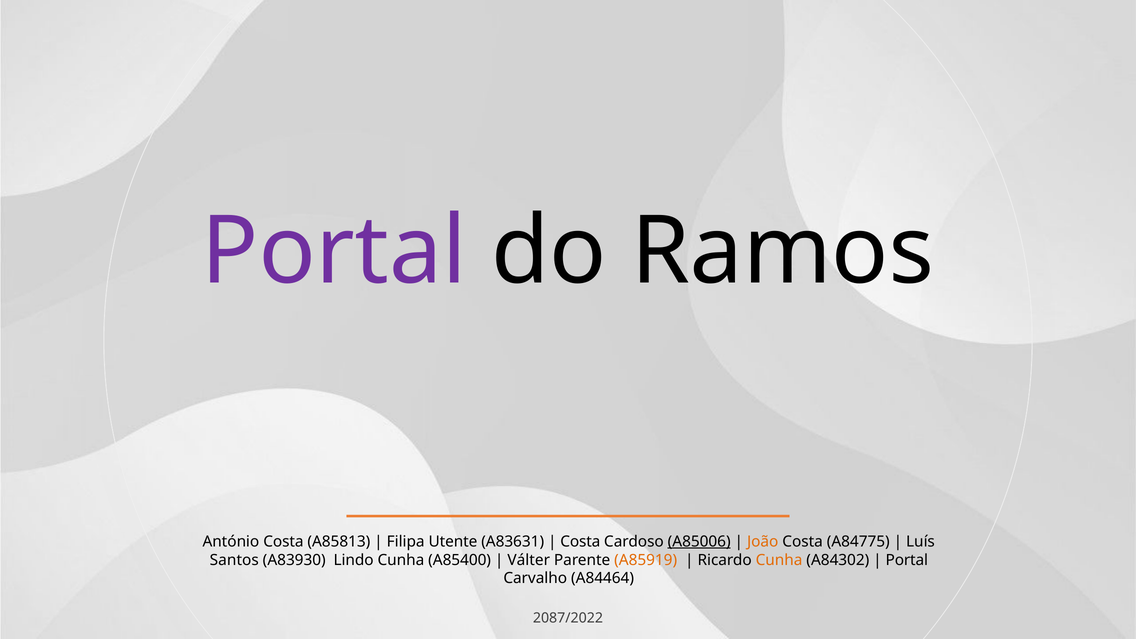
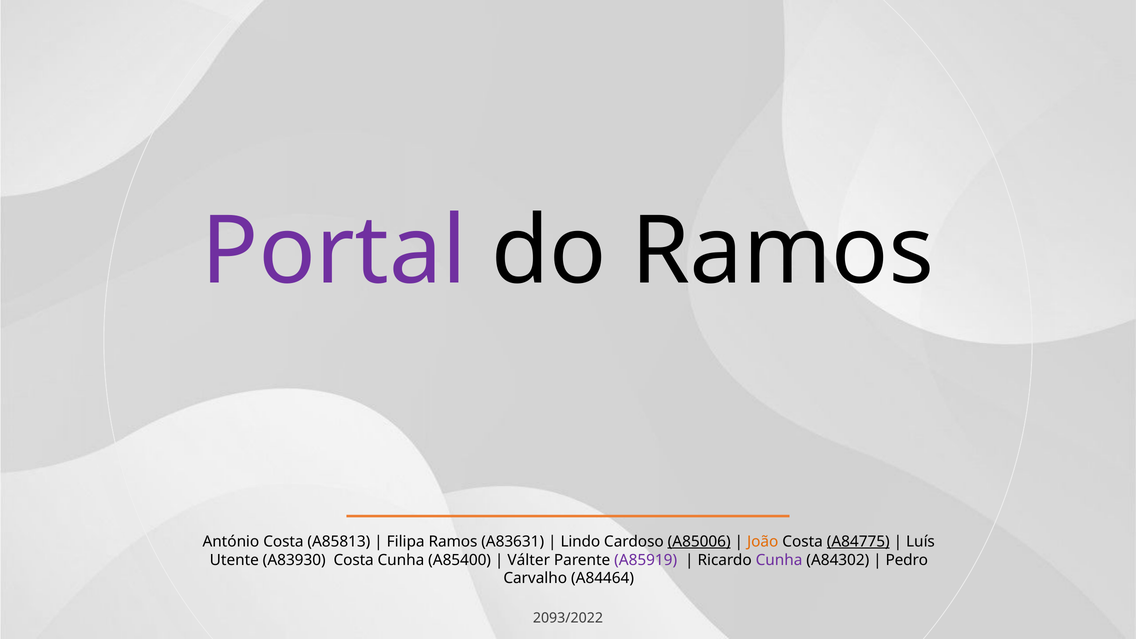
Filipa Utente: Utente -> Ramos (453, 542)
Costa: Costa -> Lindo (580, 542)
A84775 underline: none -> present (858, 542)
Santos: Santos -> Utente (234, 560)
A83930 Lindo: Lindo -> Costa (354, 560)
A85919 colour: orange -> purple (646, 560)
Cunha colour: orange -> purple (779, 560)
Portal: Portal -> Pedro (907, 560)
2087/2022: 2087/2022 -> 2093/2022 (568, 618)
